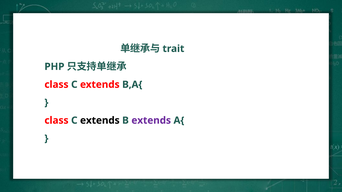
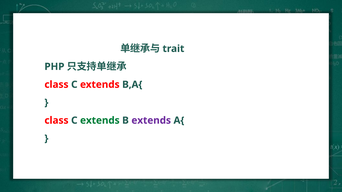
extends colour: black -> green (100, 121)
